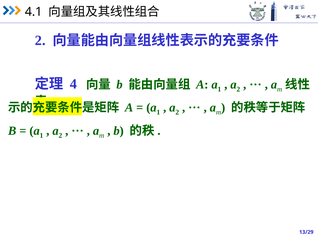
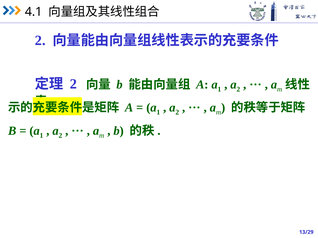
4: 4 -> 2 (73, 84)
